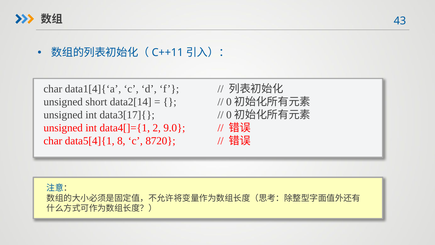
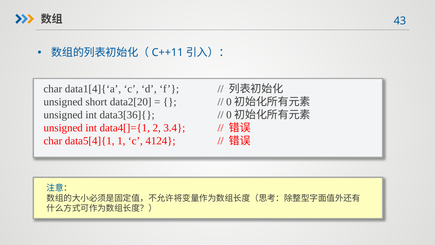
data2[14: data2[14 -> data2[20 (131, 102)
data3[17]{: data3[17]{ -> data3[36]{ (127, 115)
9.0: 9.0 -> 3.4 (174, 128)
8: 8 -> 1 (121, 141)
8720: 8720 -> 4124 (160, 141)
